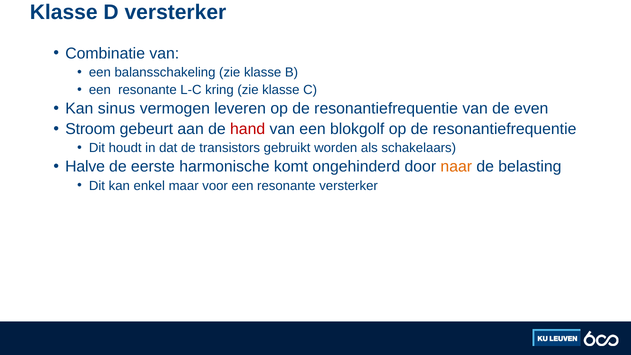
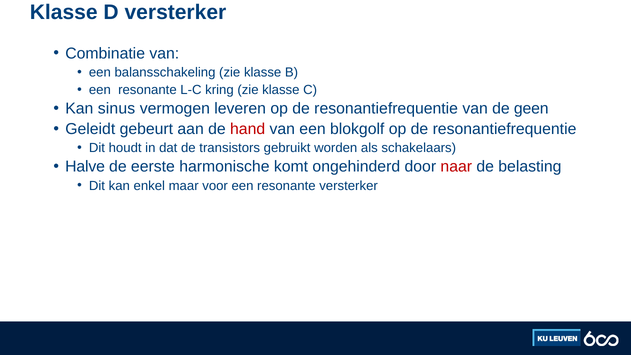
even: even -> geen (531, 109)
Stroom: Stroom -> Geleidt (90, 129)
naar colour: orange -> red (456, 167)
